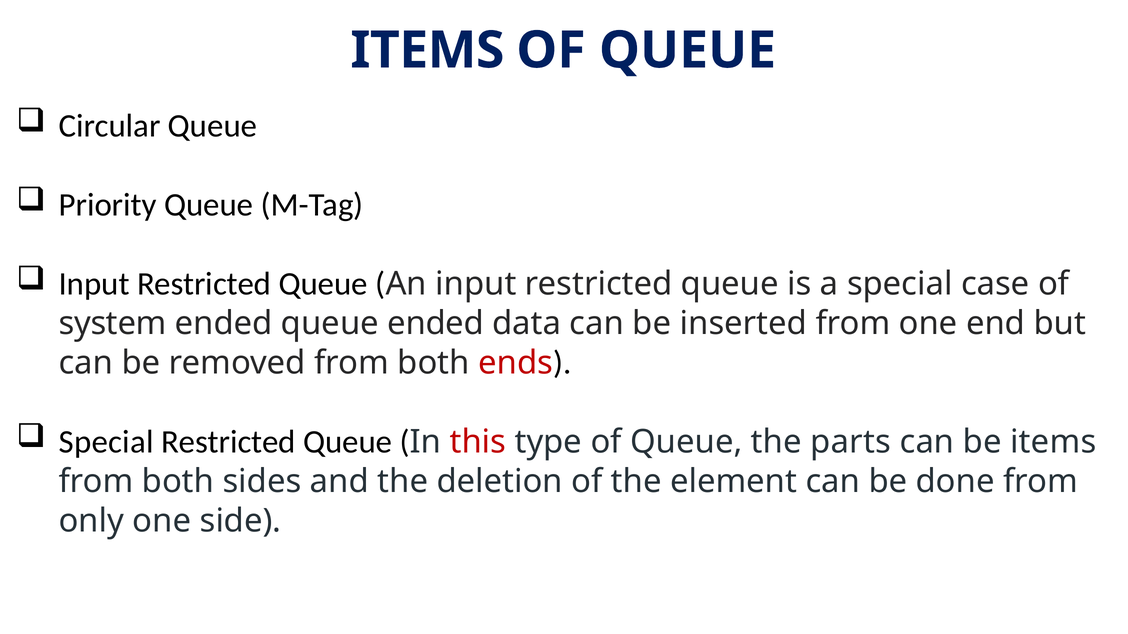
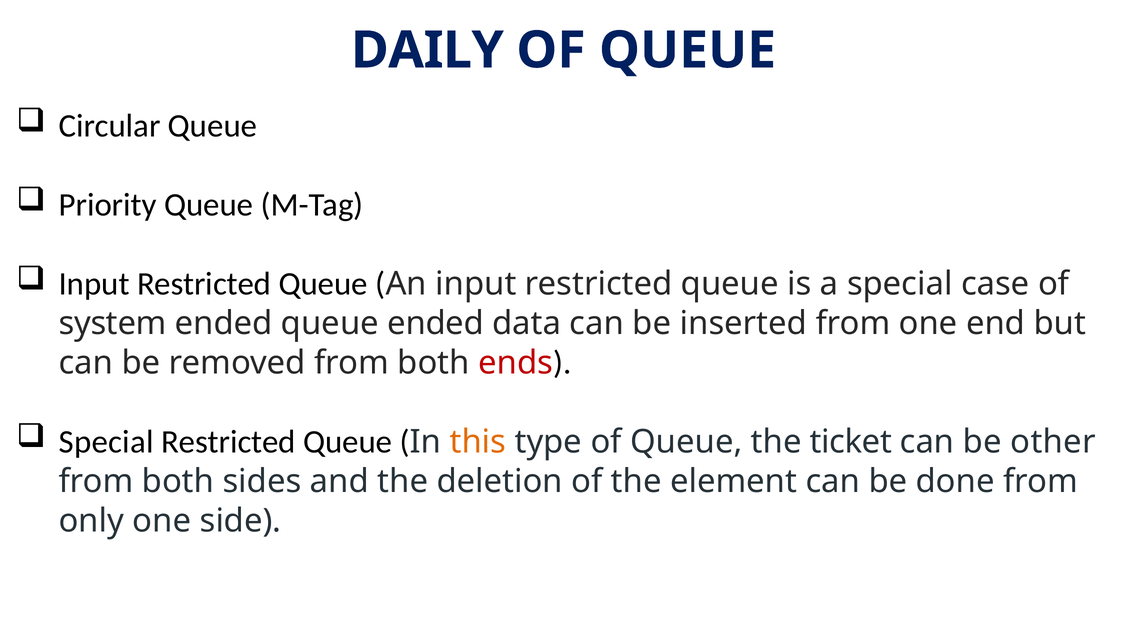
ITEMS: ITEMS -> DAILY (427, 50)
this colour: red -> orange (478, 442)
parts: parts -> ticket (851, 442)
be items: items -> other (1053, 442)
